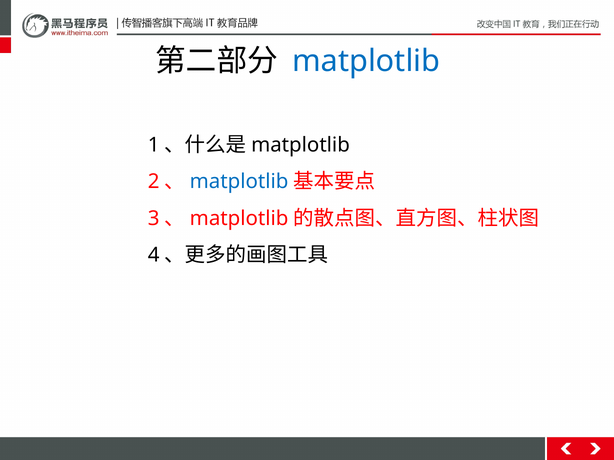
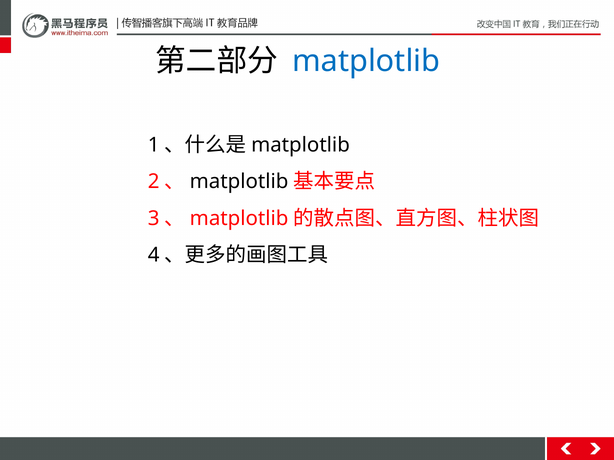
matplotlib colour: blue -> black (239, 182)
